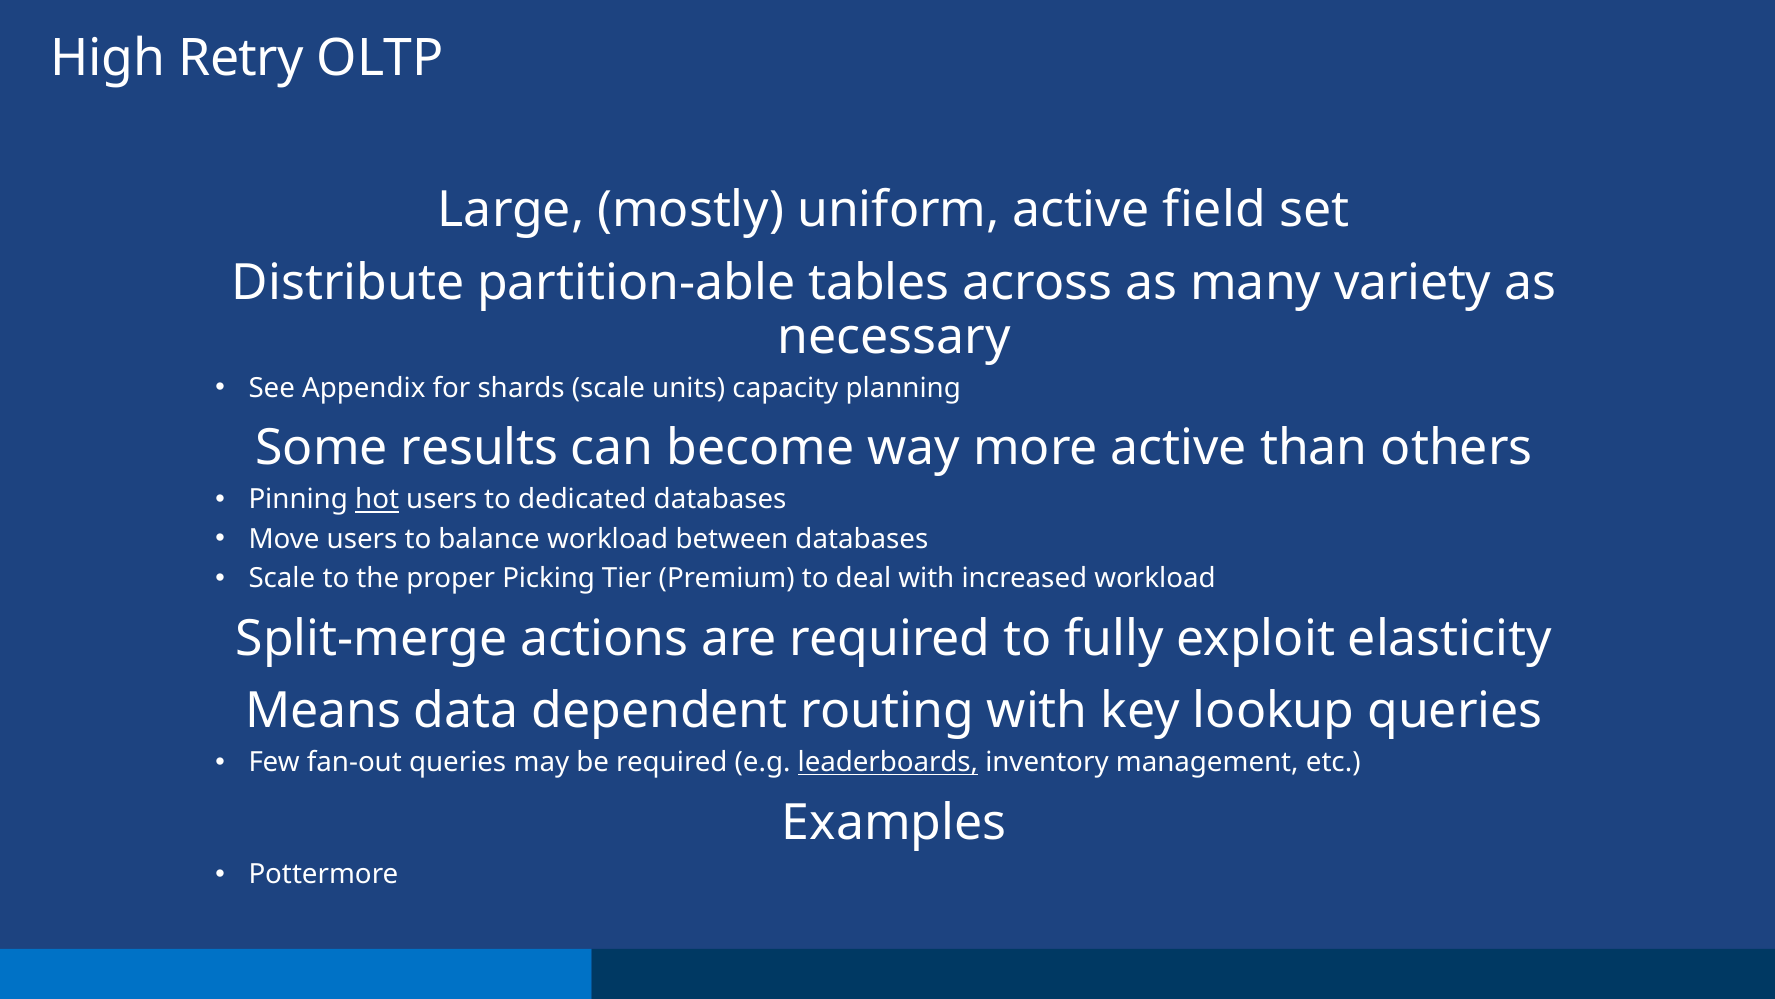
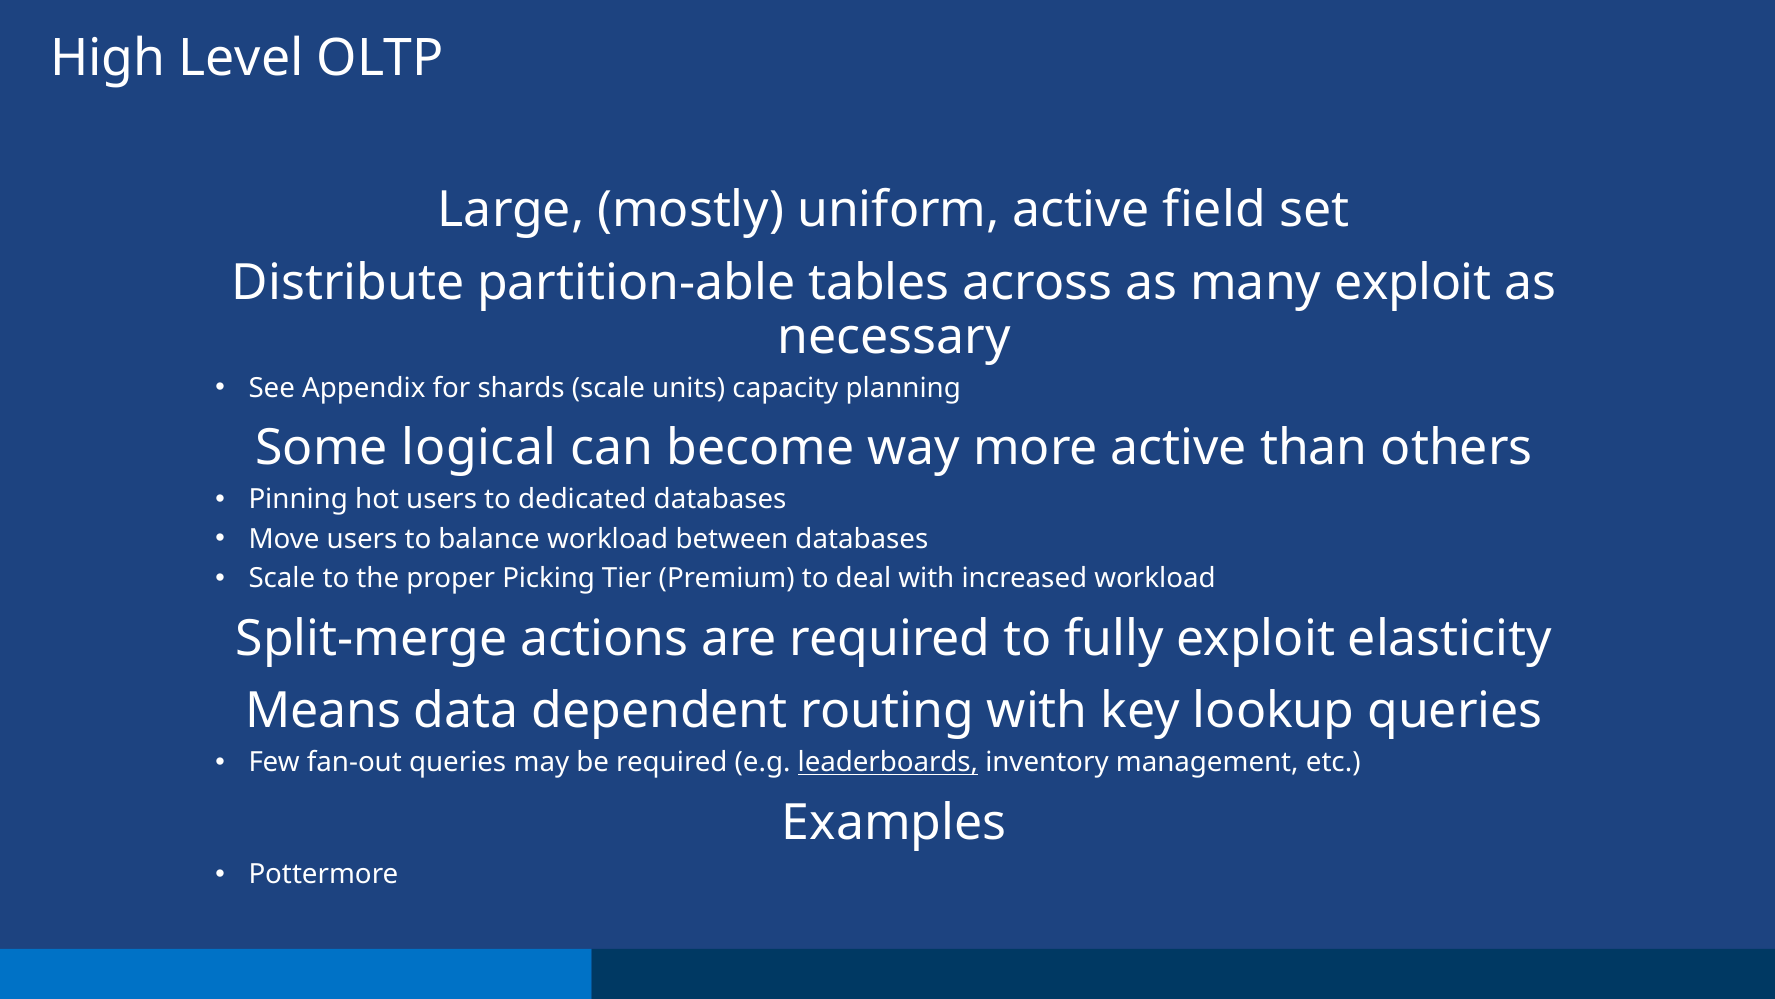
Retry: Retry -> Level (241, 59)
many variety: variety -> exploit (1413, 283)
results: results -> logical (479, 448)
hot underline: present -> none (377, 499)
